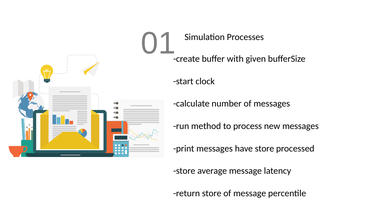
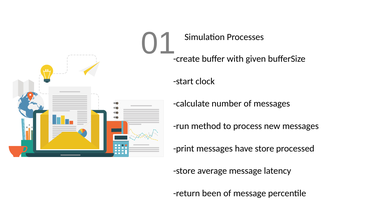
return store: store -> been (212, 193)
